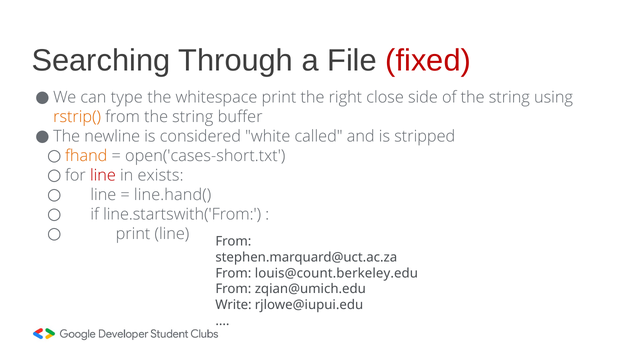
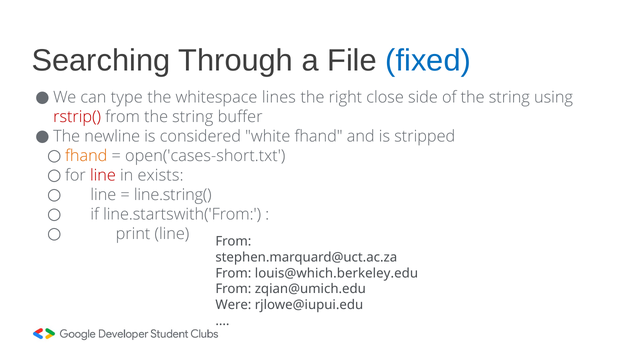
fixed colour: red -> blue (428, 61)
whitespace print: print -> lines (279, 97)
rstrip( colour: orange -> red (77, 117)
white called: called -> fhand (319, 136)
line.hand(: line.hand( -> line.string( (173, 195)
louis@count.berkeley.edu: louis@count.berkeley.edu -> louis@which.berkeley.edu (336, 273)
Write: Write -> Were (233, 305)
